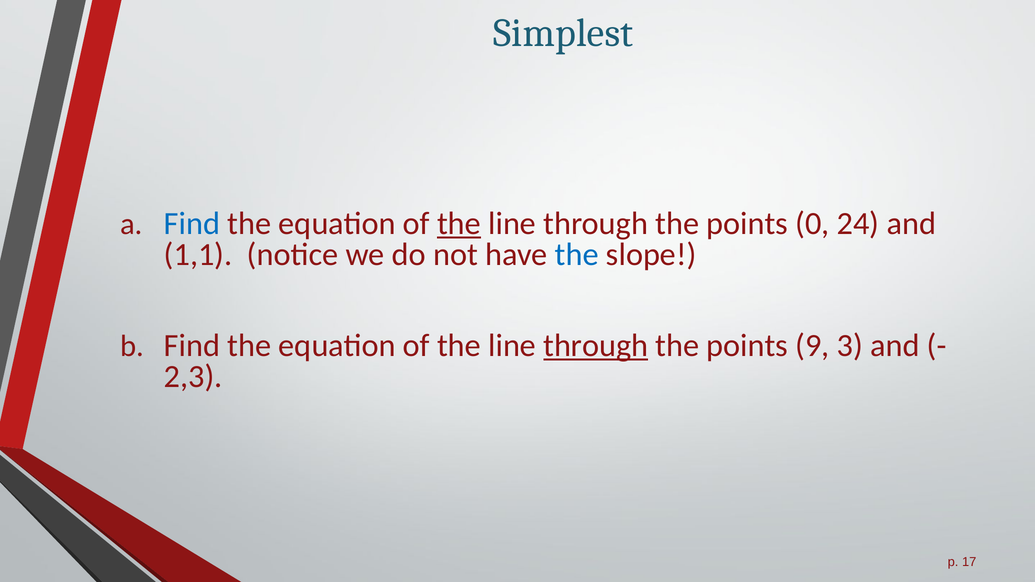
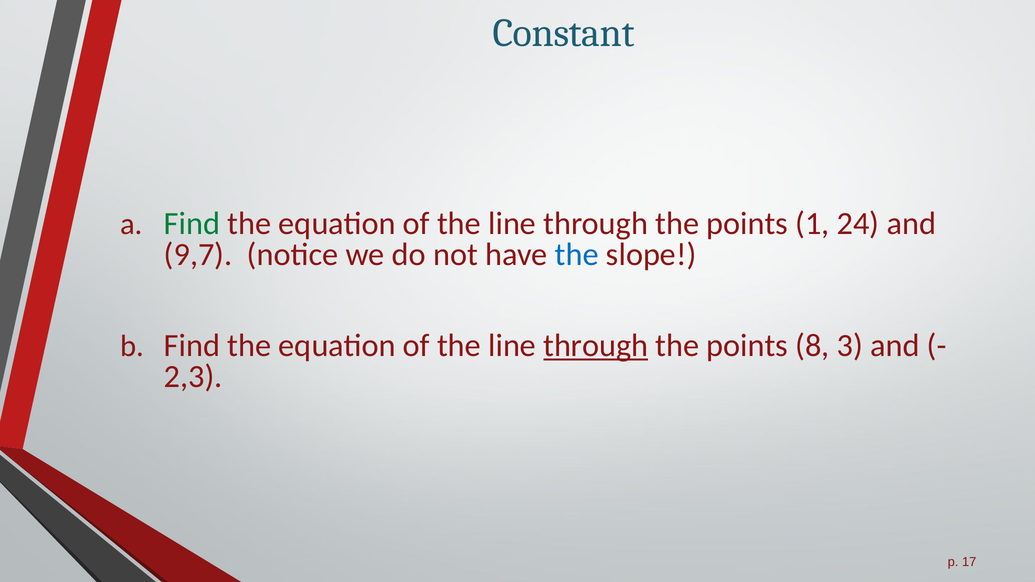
Simplest: Simplest -> Constant (564, 33)
Find colour: blue -> green (192, 224)
the underline: present -> none (459, 224)
0: 0 -> 1 (812, 224)
1,1: 1,1 -> 9,7 (198, 255)
9: 9 -> 8 (812, 346)
